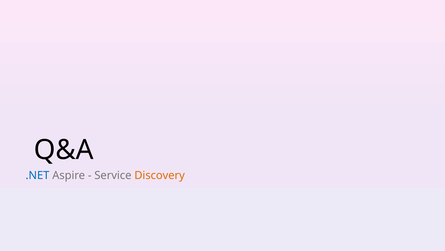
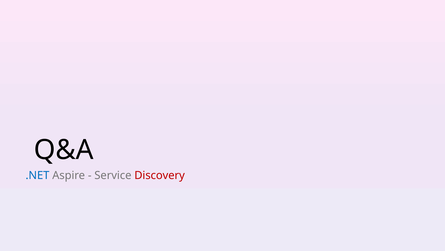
Discovery colour: orange -> red (160, 175)
